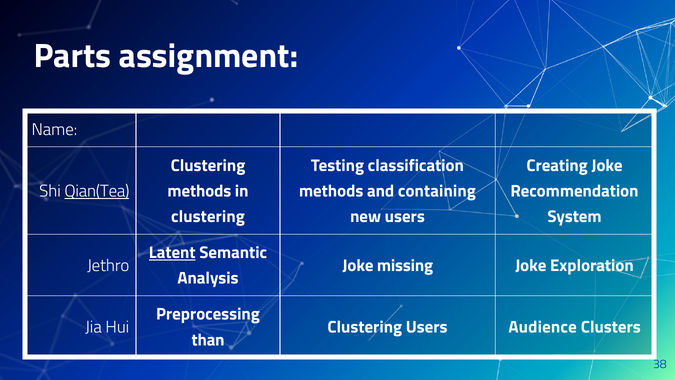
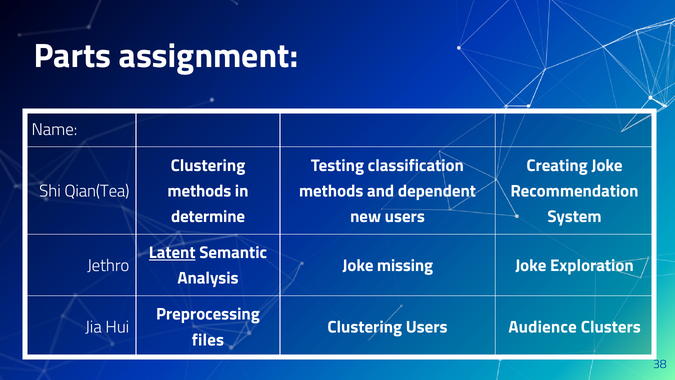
Qian(Tea underline: present -> none (97, 191)
containing: containing -> dependent (437, 191)
clustering: clustering -> determine (208, 217)
than: than -> files (208, 340)
